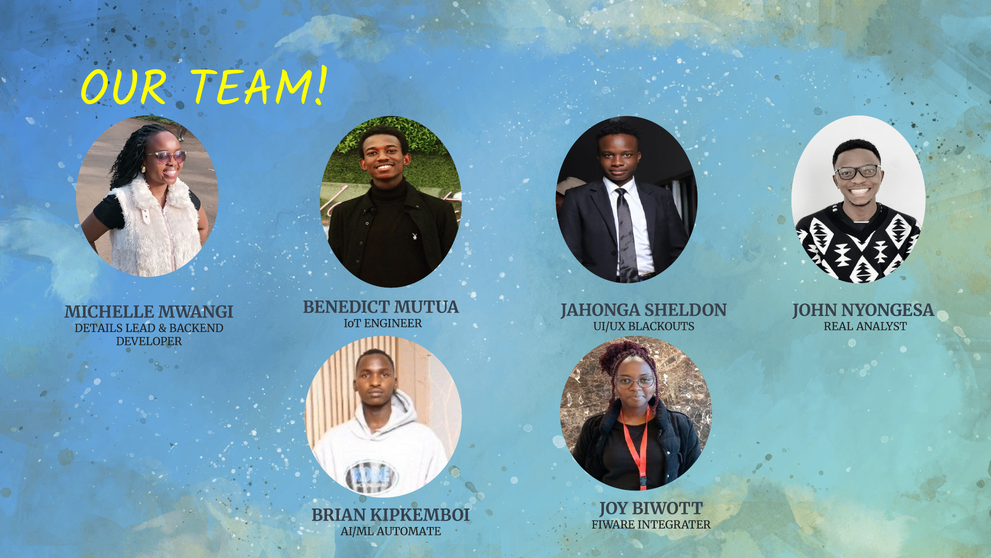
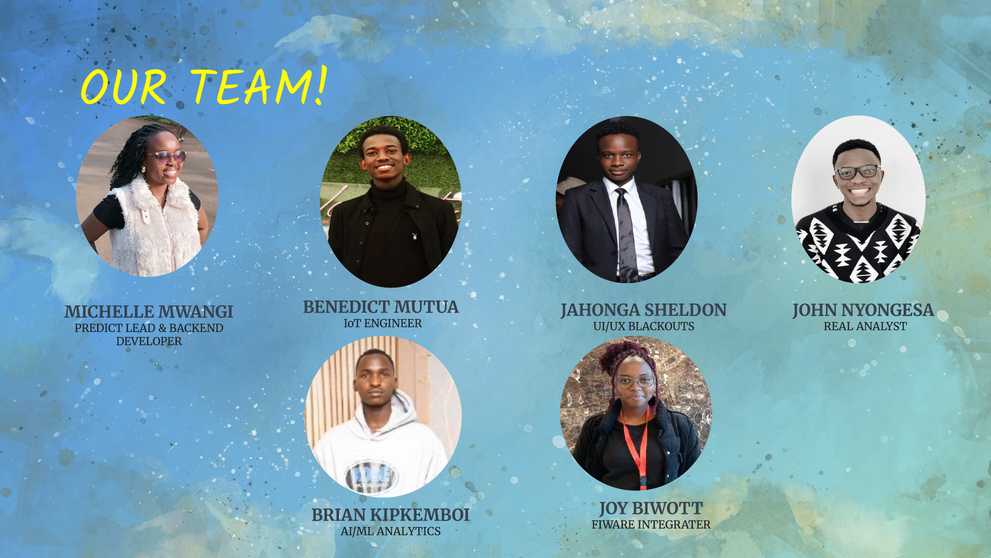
DETAILS: DETAILS -> PREDICT (99, 328)
AUTOMATE: AUTOMATE -> ANALYTICS (409, 531)
